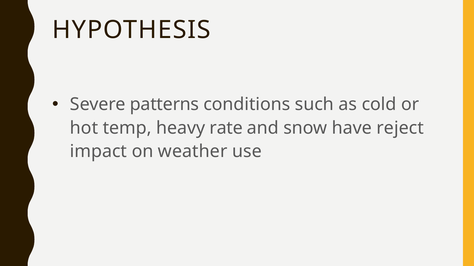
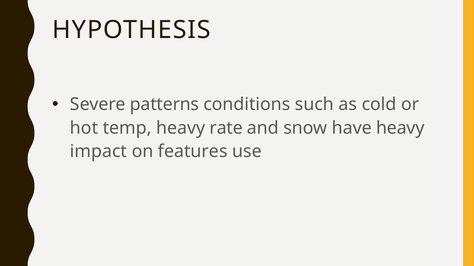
have reject: reject -> heavy (400, 128)
weather: weather -> features (193, 152)
